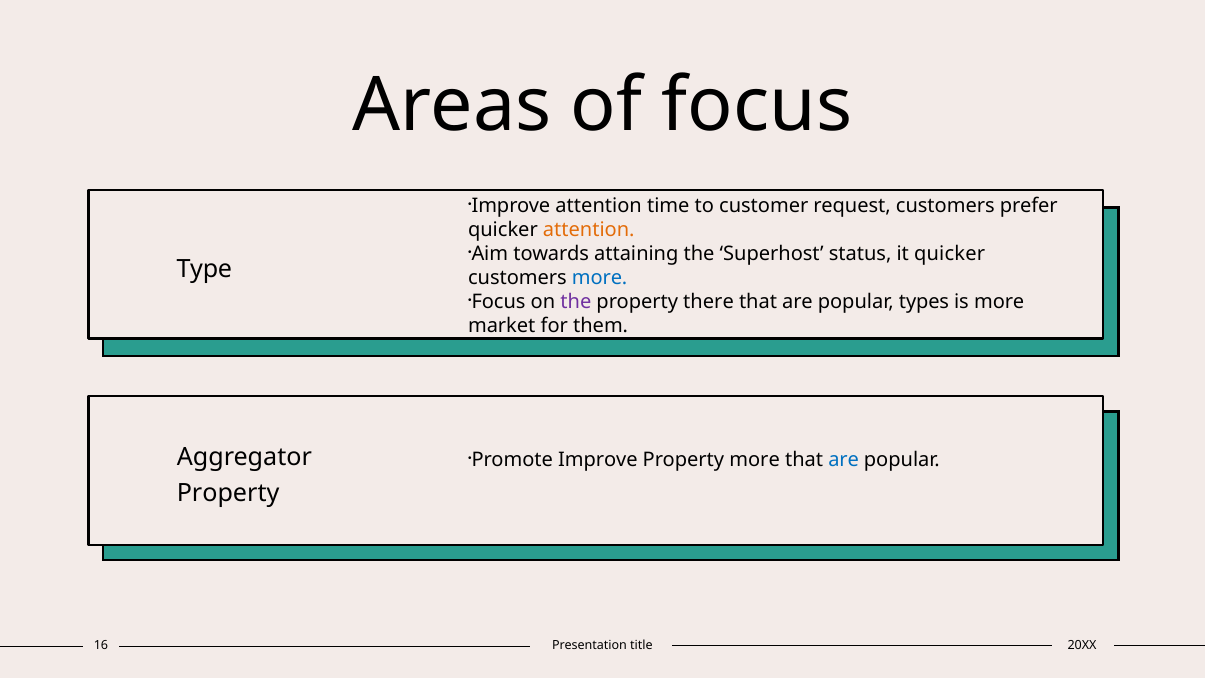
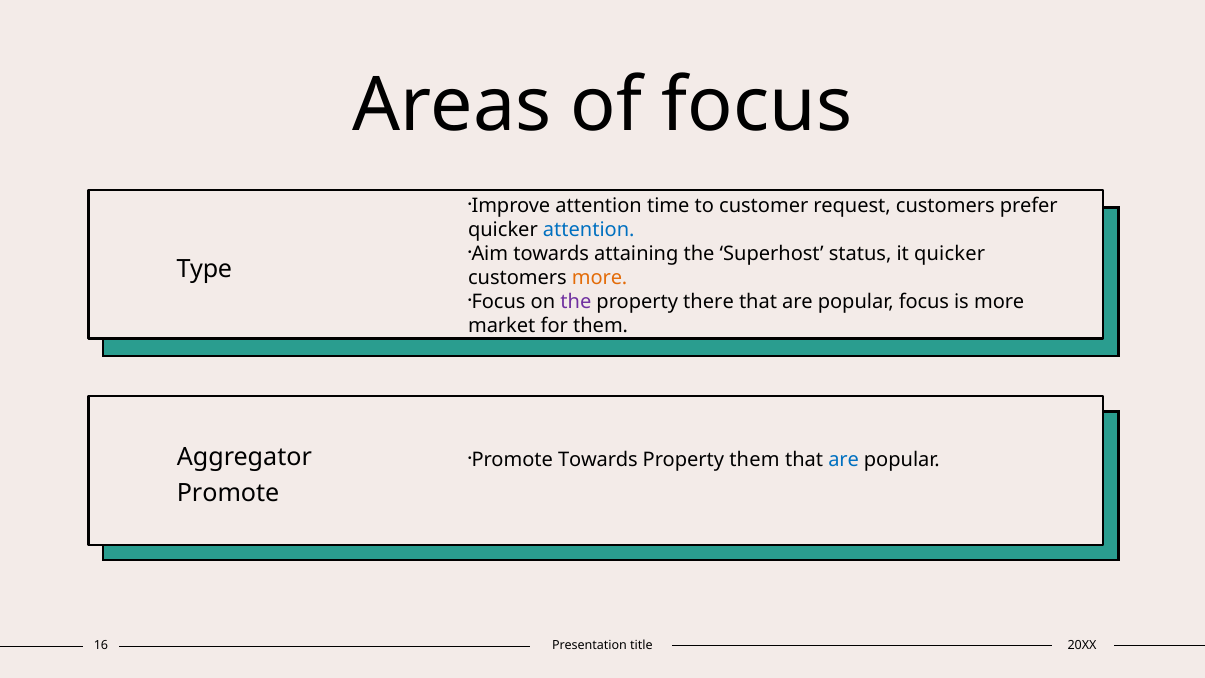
attention colour: orange -> blue (589, 229)
more colour: blue -> orange (600, 278)
popular types: types -> focus (924, 302)
Promote Improve: Improve -> Towards (598, 460)
Property more: more -> them (754, 460)
Property: Property -> Promote (228, 493)
